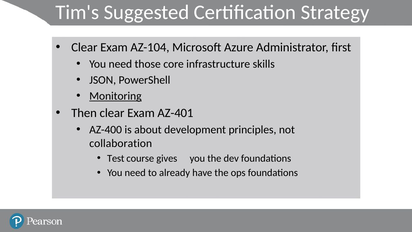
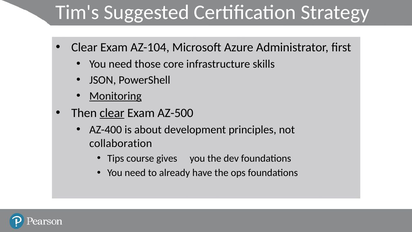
clear underline: none -> present (112, 113)
AZ-401: AZ-401 -> AZ-500 (175, 113)
Test: Test -> Tips (116, 158)
